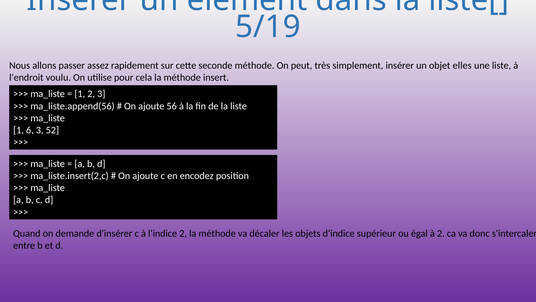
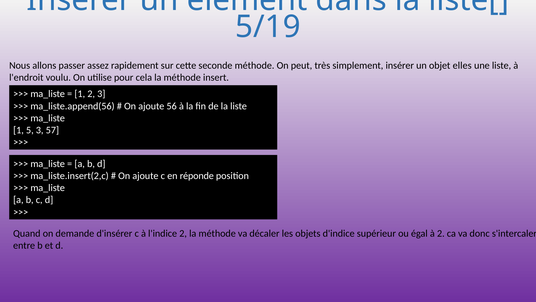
6: 6 -> 5 (30, 130)
52: 52 -> 57 (52, 130)
encodez: encodez -> réponde (197, 176)
